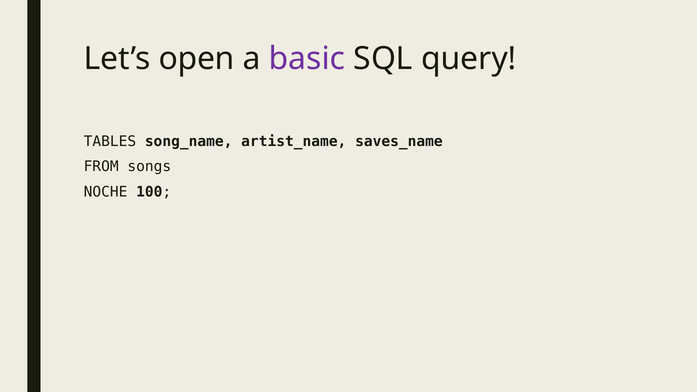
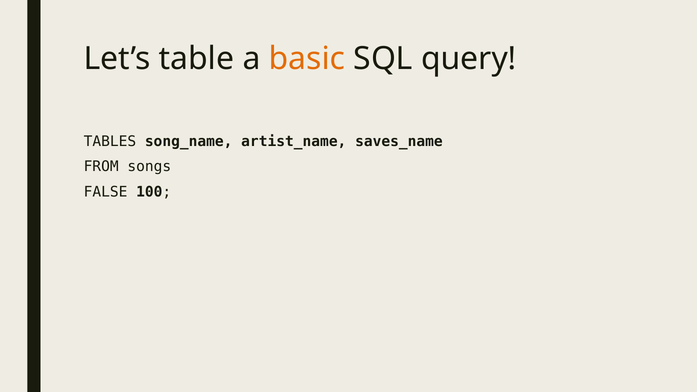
open: open -> table (196, 59)
basic colour: purple -> orange (307, 59)
NOCHE: NOCHE -> FALSE (106, 192)
